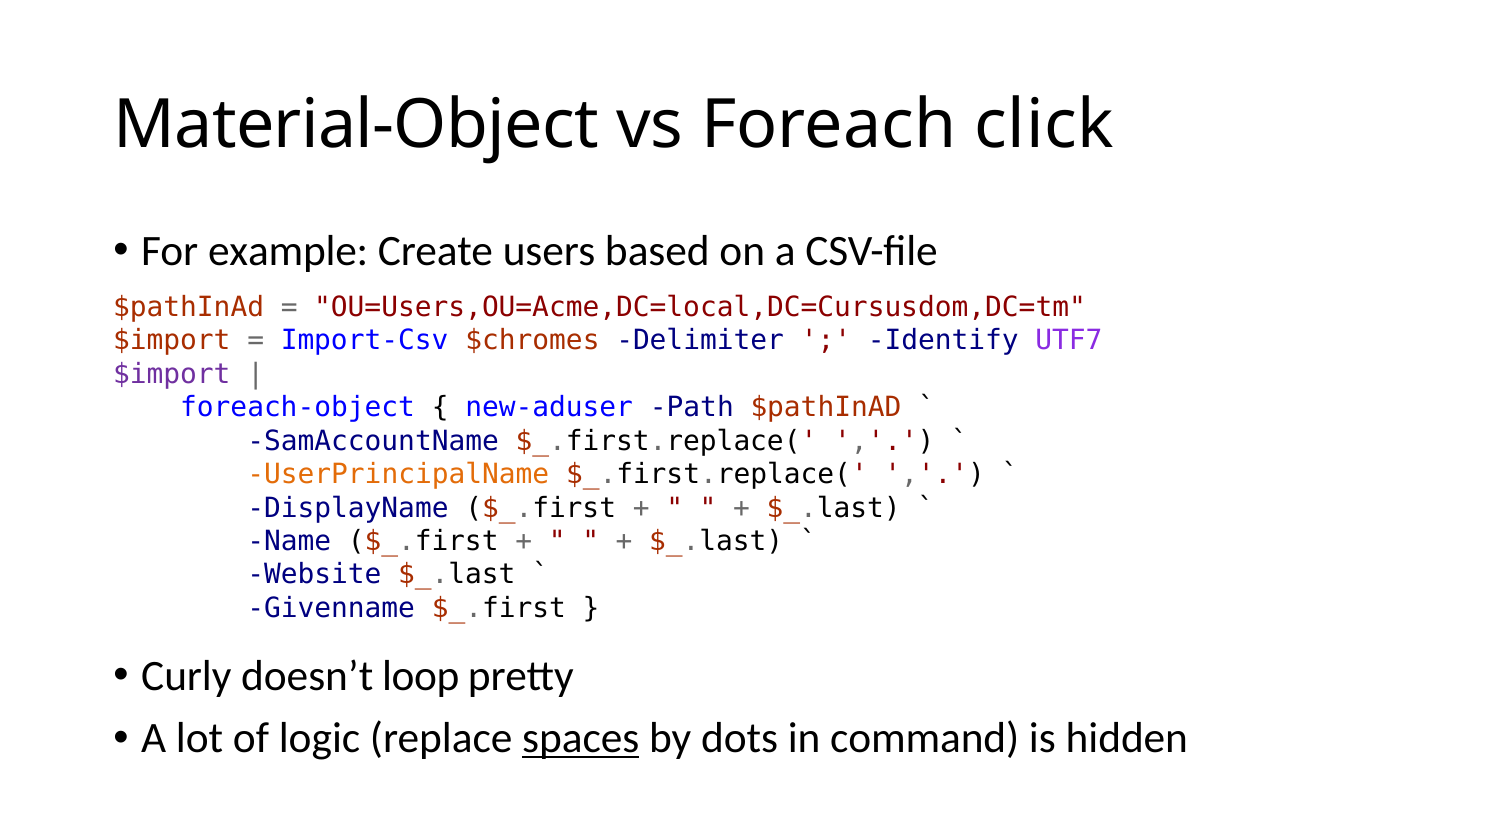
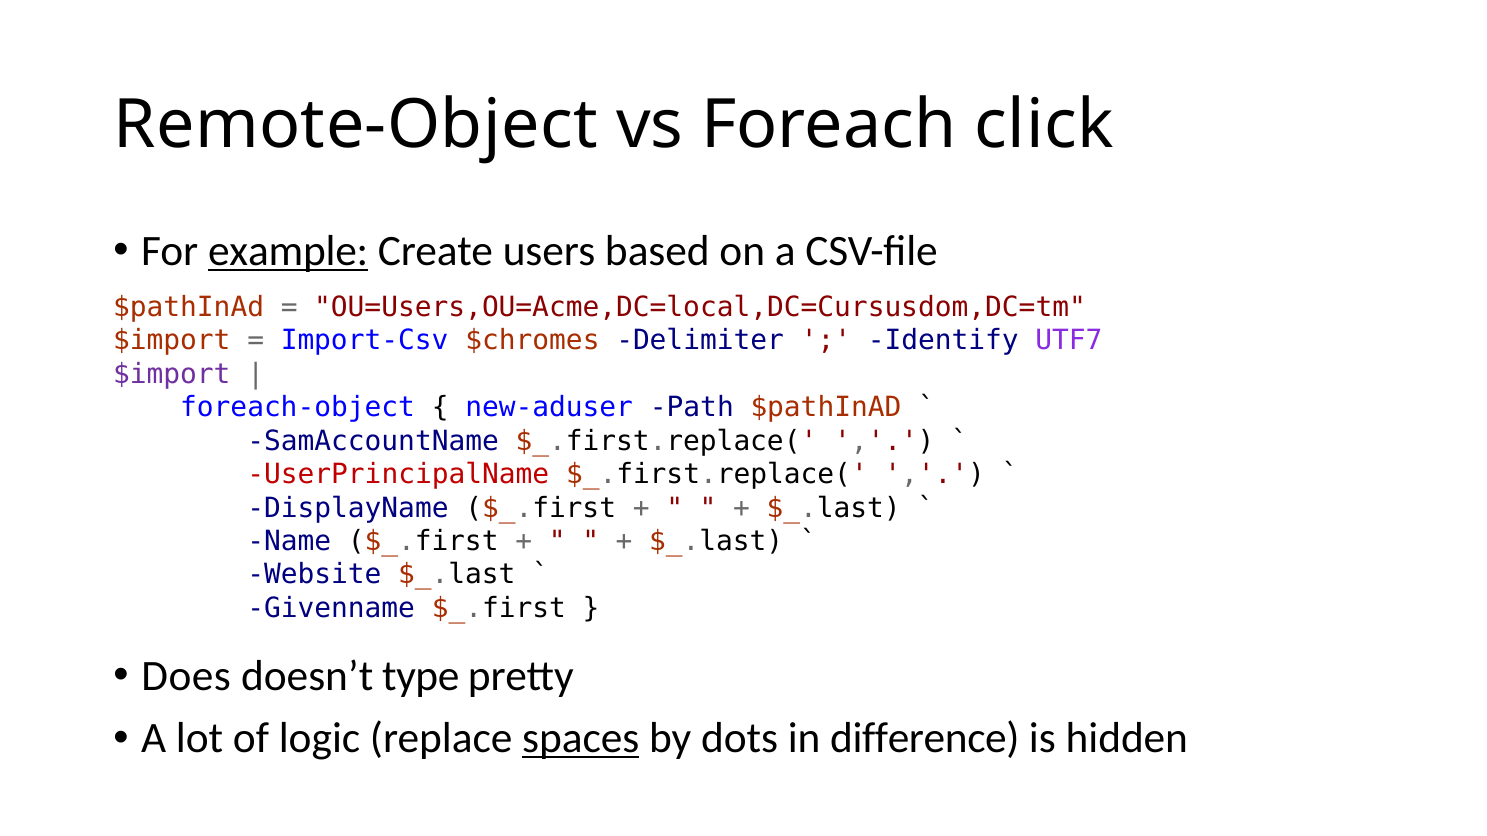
Material-Object: Material-Object -> Remote-Object (356, 125)
example underline: none -> present (288, 251)
UserPrincipalName colour: orange -> red (398, 475)
Curly: Curly -> Does (186, 677)
loop: loop -> type (421, 677)
command: command -> difference (925, 739)
